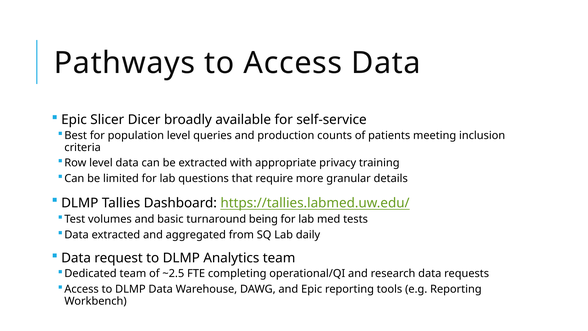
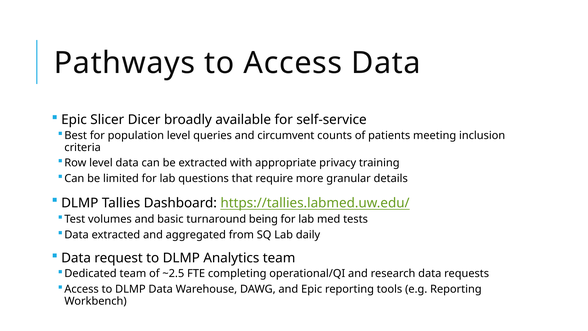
production: production -> circumvent (286, 135)
